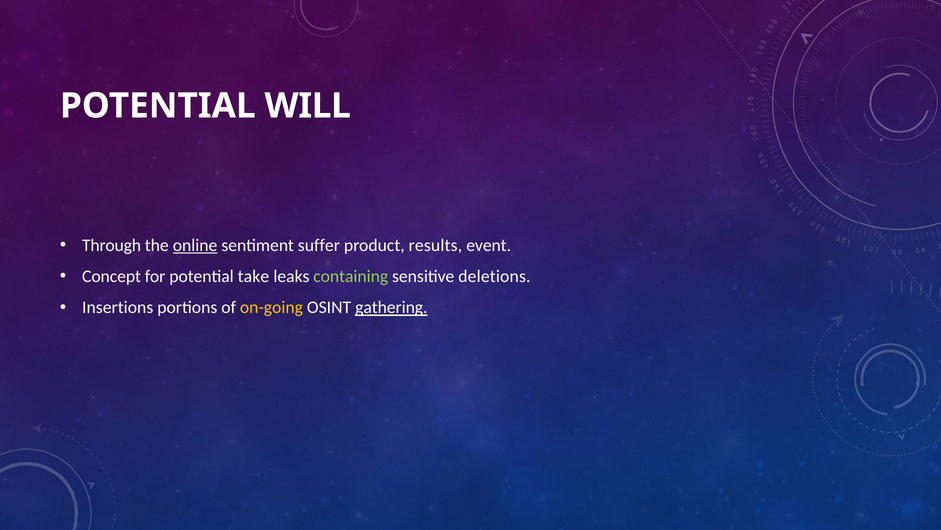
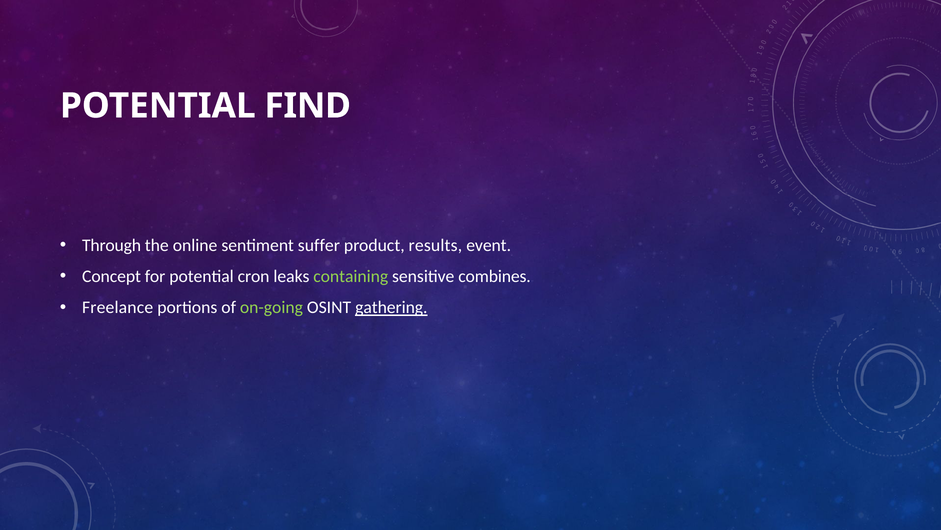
WILL: WILL -> FIND (308, 106)
online underline: present -> none (195, 245)
take: take -> cron (254, 276)
deletions: deletions -> combines (495, 276)
Insertions: Insertions -> Freelance (118, 307)
on-going colour: yellow -> light green (271, 307)
